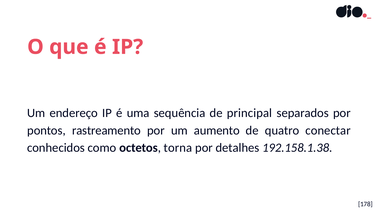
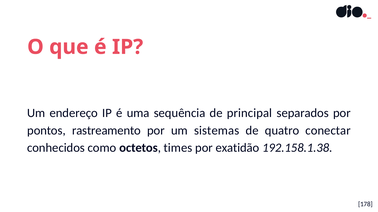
aumento: aumento -> sistemas (217, 131)
torna: torna -> times (178, 148)
detalhes: detalhes -> exatidão (237, 148)
